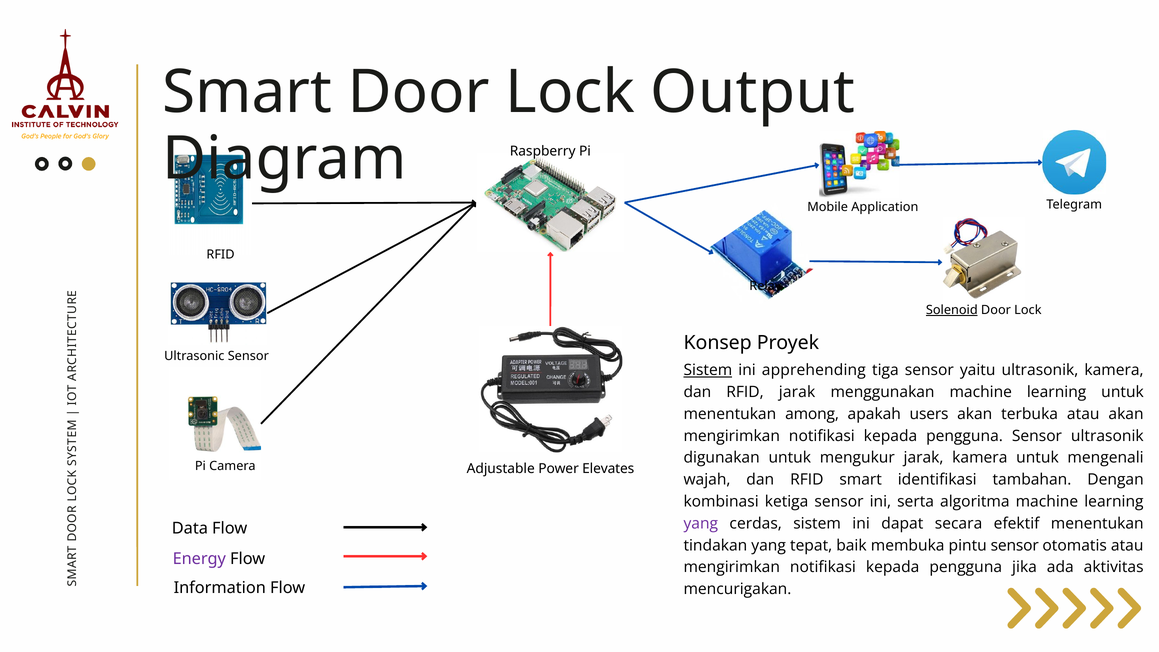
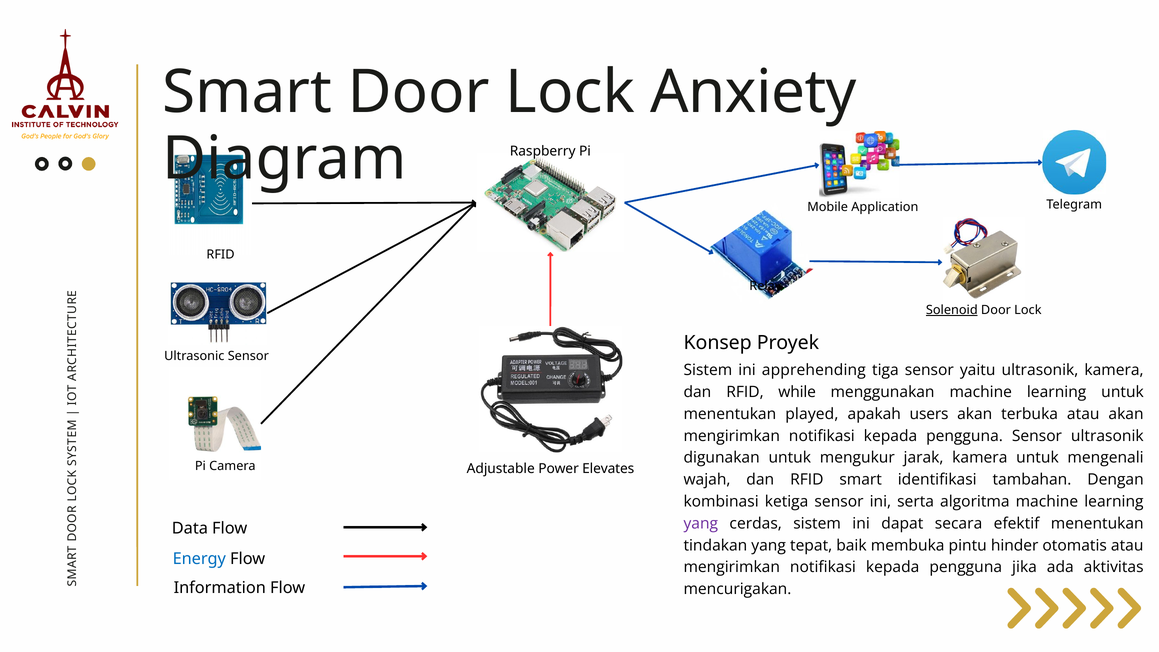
Output: Output -> Anxiety (753, 92)
Sistem underline: present -> none (708, 370)
RFID jarak: jarak -> while (797, 392)
among: among -> played (812, 414)
pintu sensor: sensor -> hinder (1015, 545)
Energy colour: purple -> blue (199, 559)
